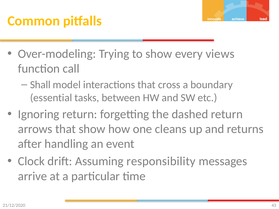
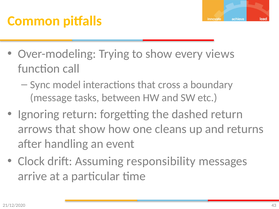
Shall: Shall -> Sync (40, 85)
essential: essential -> message (51, 98)
